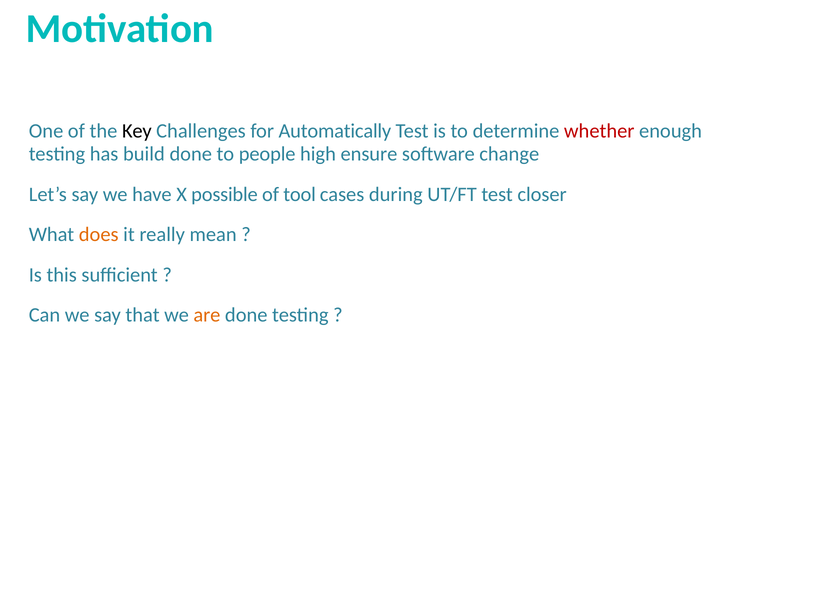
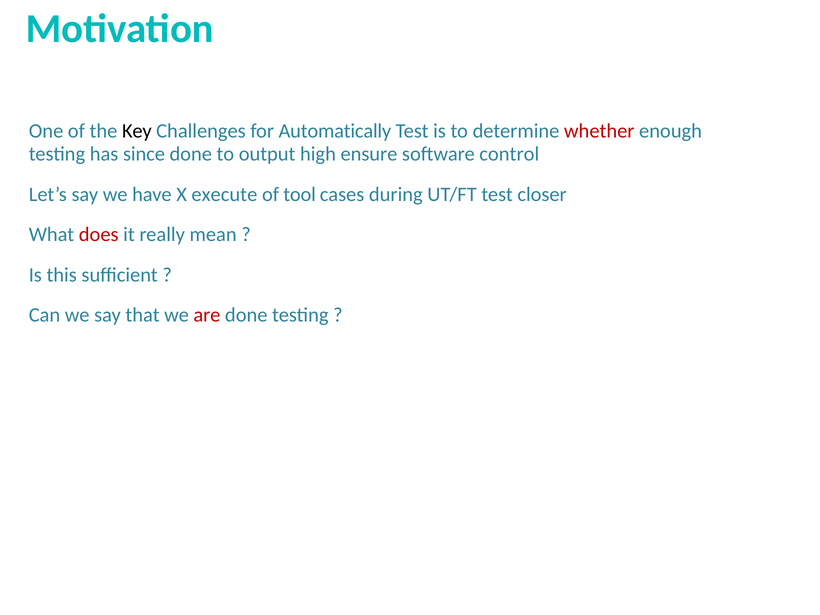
build: build -> since (144, 154)
people: people -> output (267, 154)
change: change -> control (509, 154)
possible: possible -> execute (224, 194)
does colour: orange -> red (99, 235)
are colour: orange -> red (207, 315)
